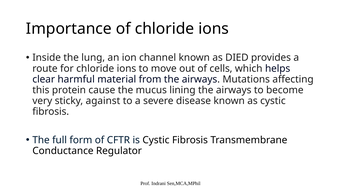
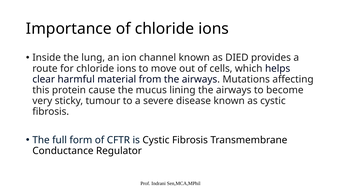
against: against -> tumour (103, 101)
